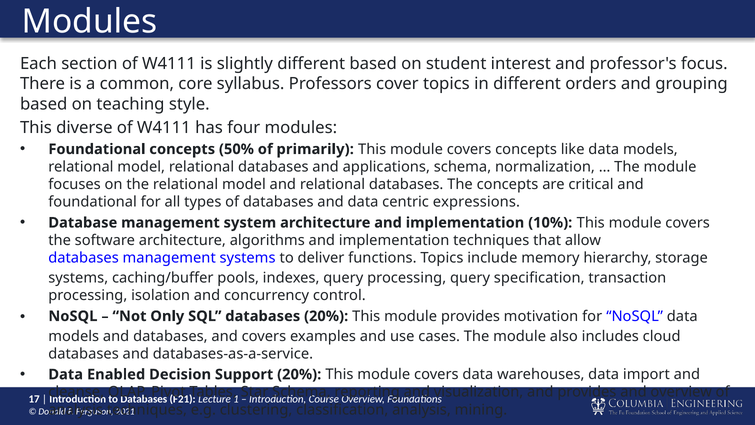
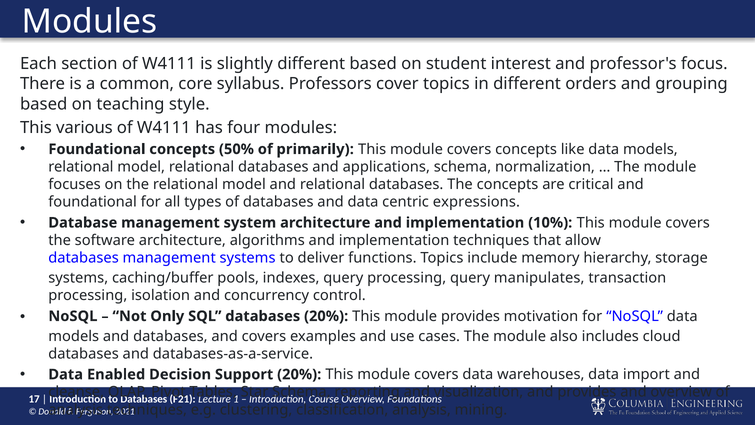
diverse: diverse -> various (84, 127)
specification: specification -> manipulates (539, 278)
